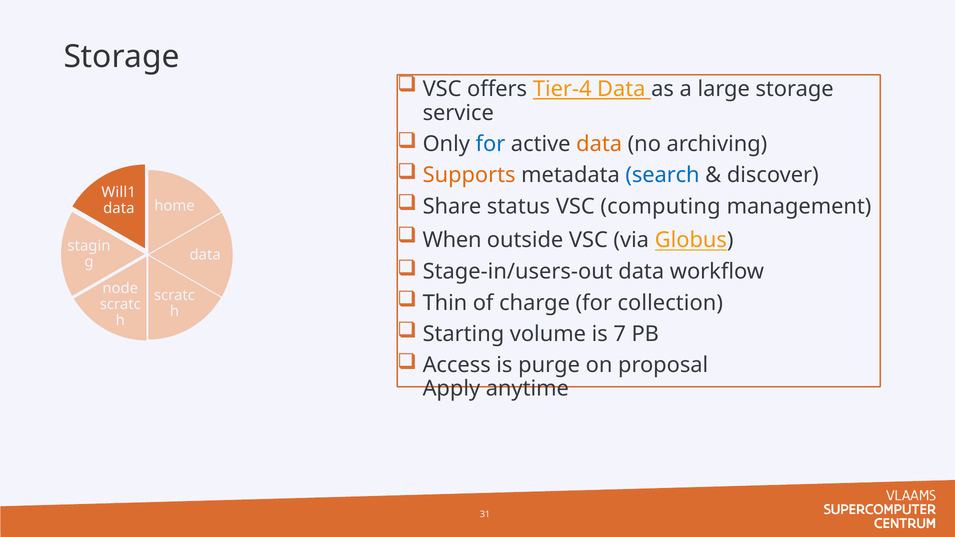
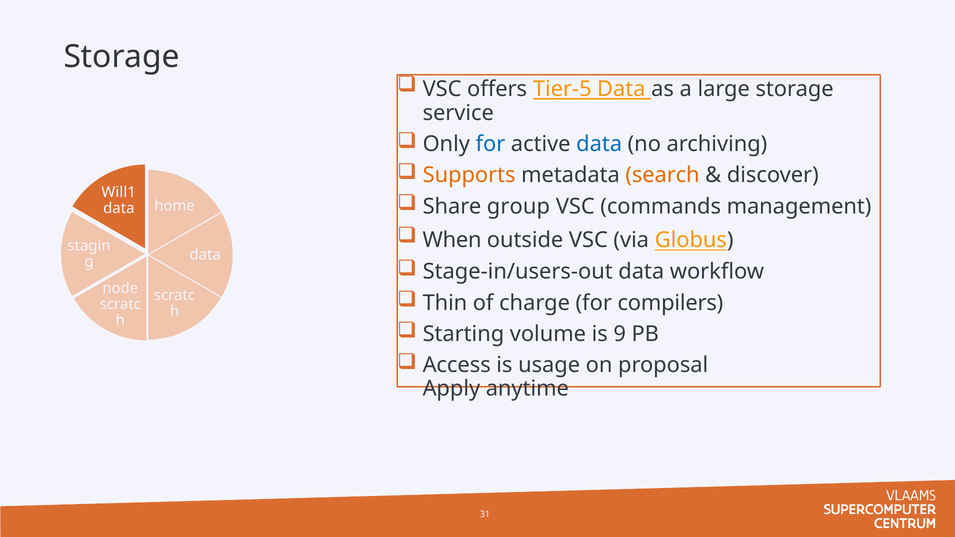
Tier-4: Tier-4 -> Tier-5 (562, 89)
data colour: orange -> blue (599, 144)
search colour: blue -> orange (663, 175)
status: status -> group (518, 206)
computing: computing -> commands (661, 206)
collection: collection -> compilers (670, 303)
7: 7 -> 9 (620, 334)
purge: purge -> usage (549, 365)
